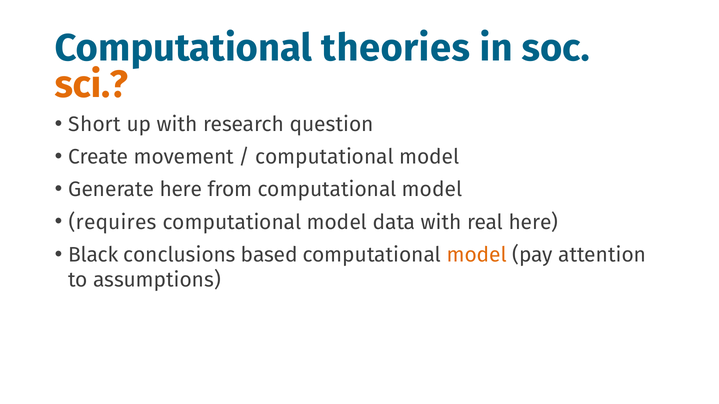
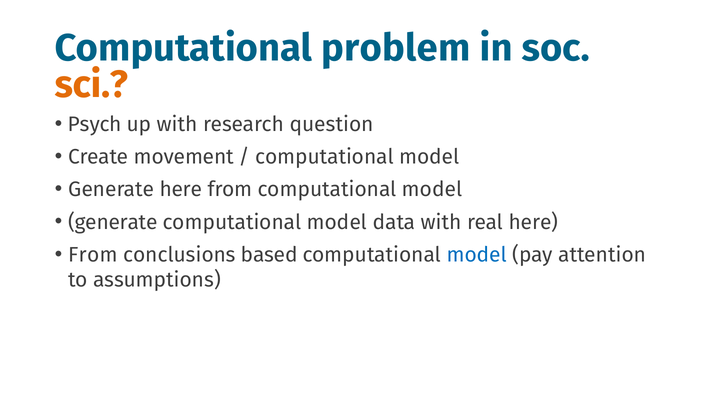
theories: theories -> problem (396, 48)
Short: Short -> Psych (95, 124)
requires: requires -> generate (113, 222)
Black: Black -> From (93, 255)
model colour: orange -> blue (477, 255)
